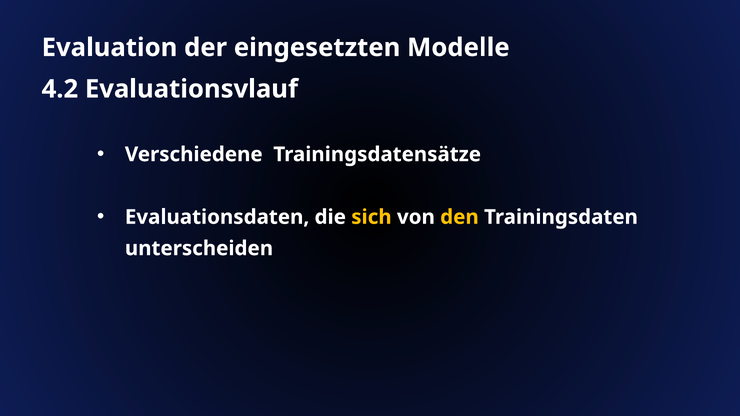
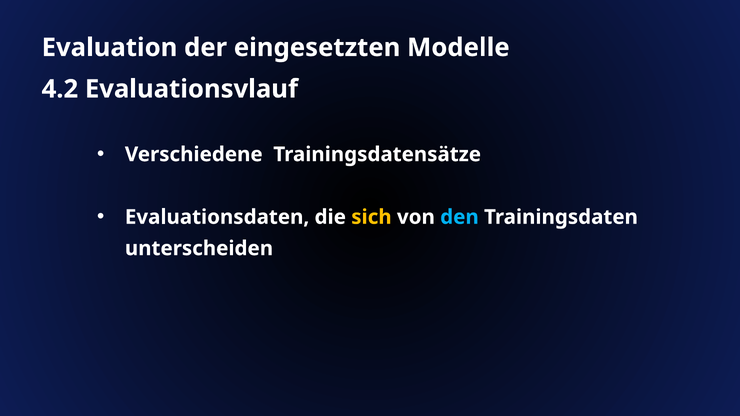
den colour: yellow -> light blue (459, 217)
